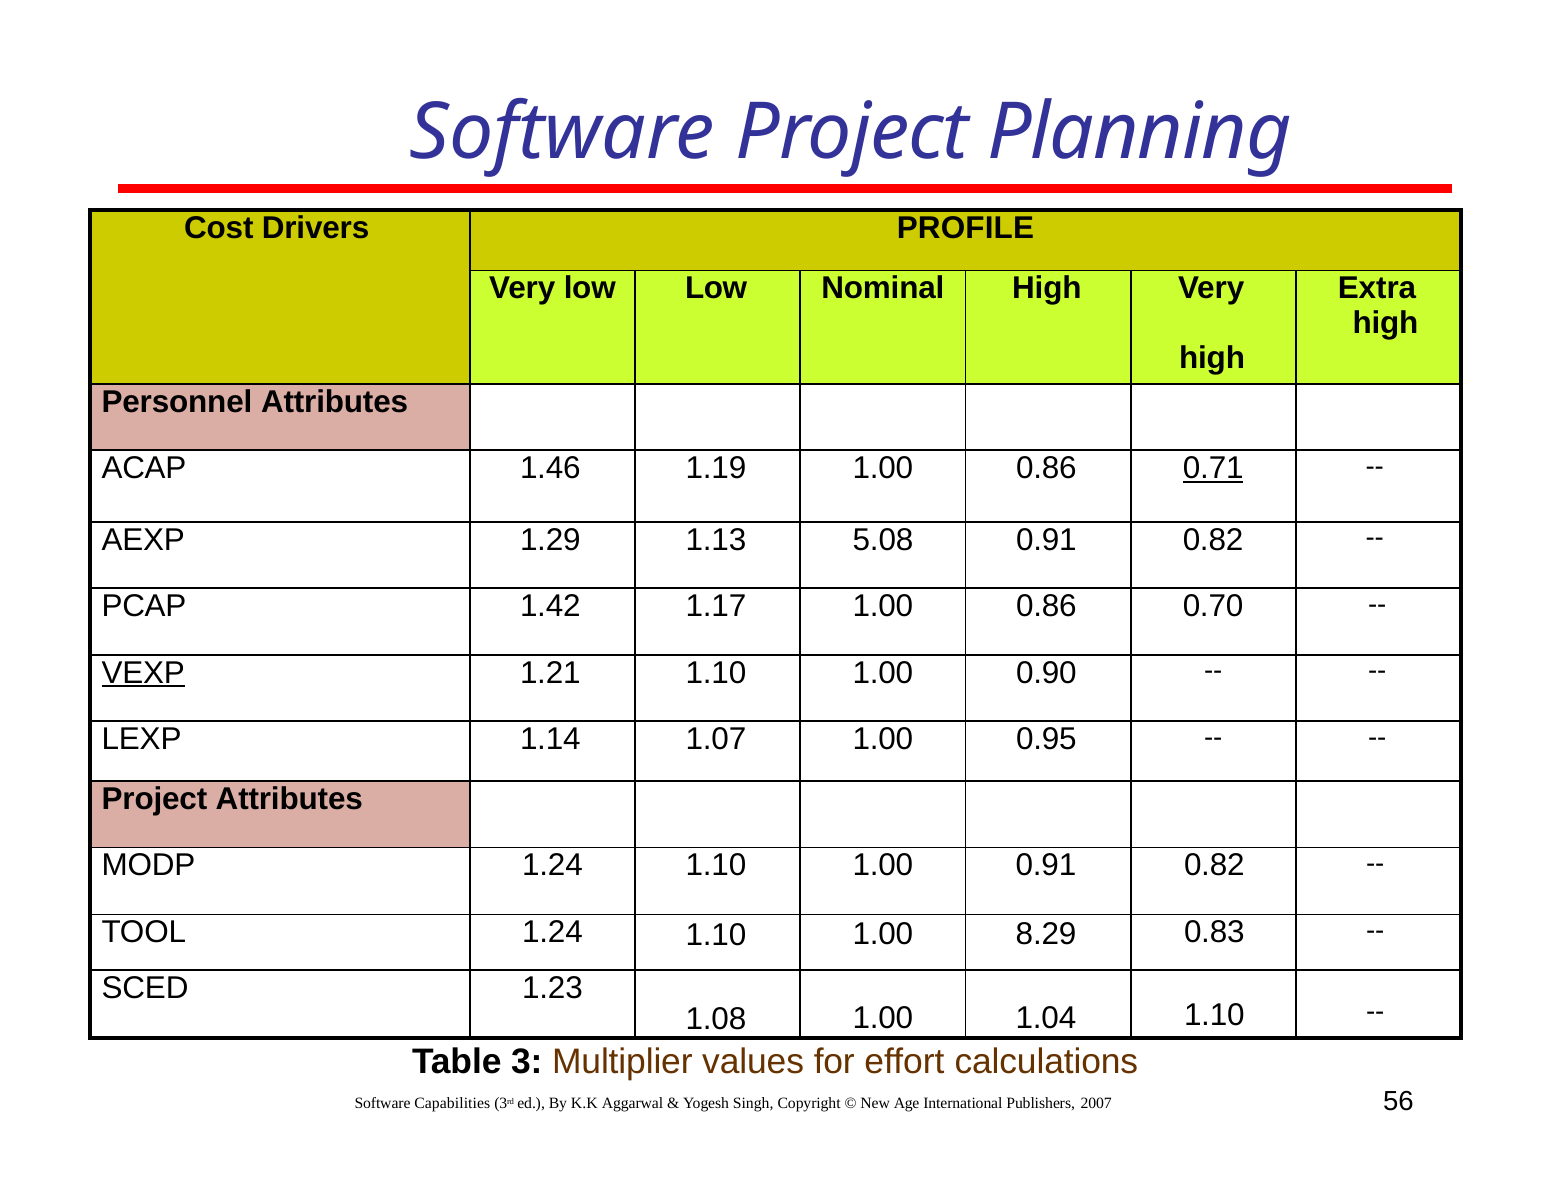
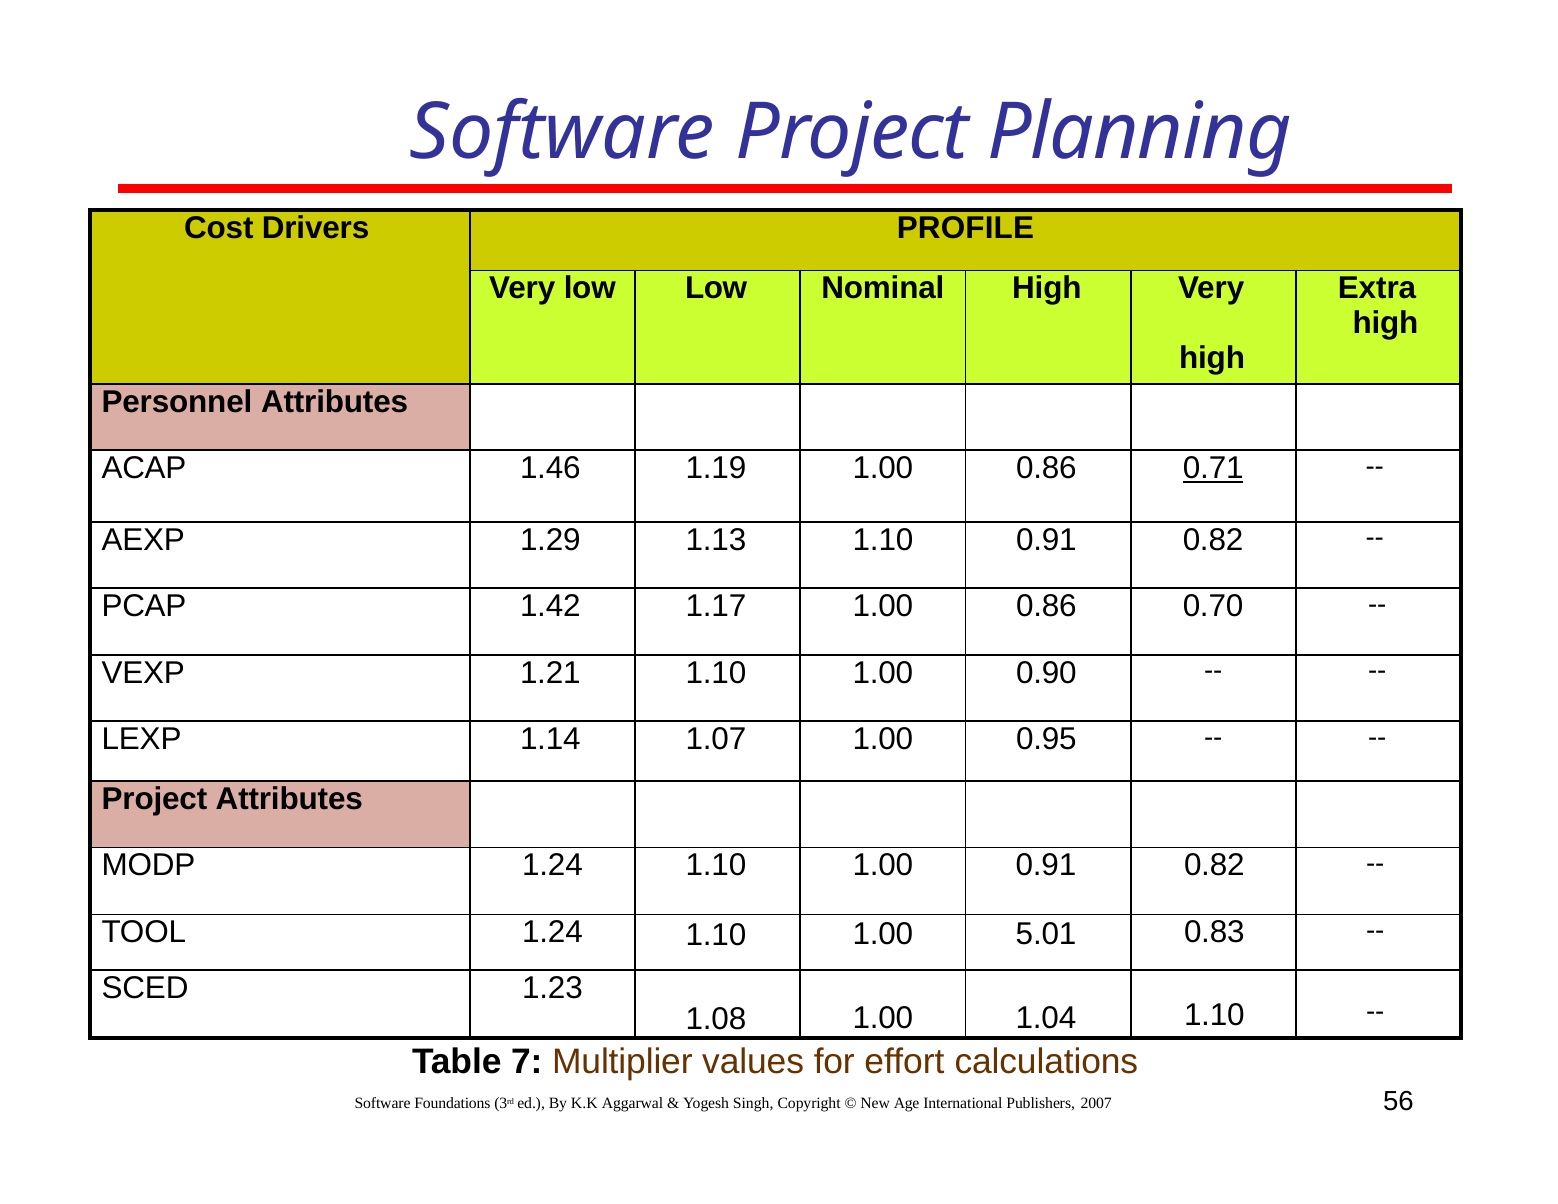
1.13 5.08: 5.08 -> 1.10 (883, 540)
VEXP underline: present -> none (143, 673)
8.29: 8.29 -> 5.01 (1046, 934)
3: 3 -> 7 (527, 1061)
Capabilities: Capabilities -> Foundations (452, 1103)
